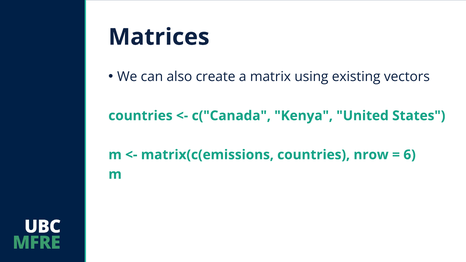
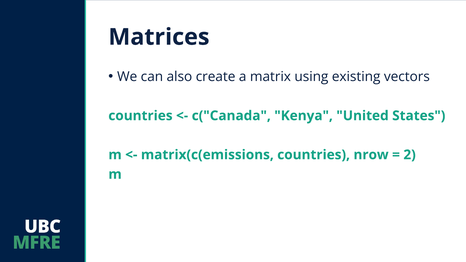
6: 6 -> 2 (410, 155)
